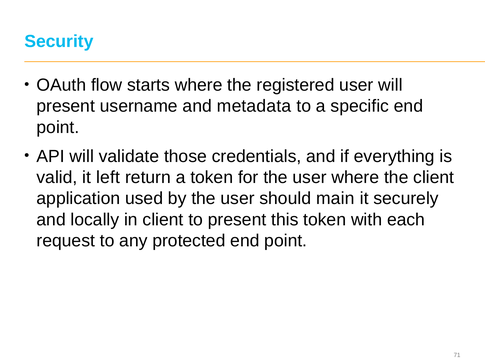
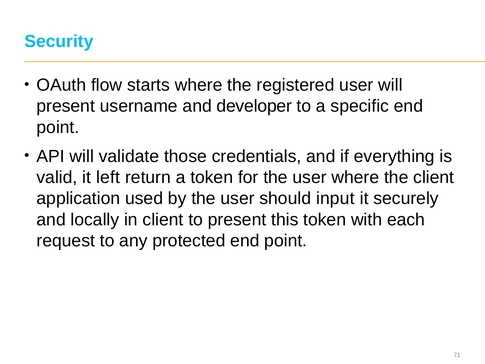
metadata: metadata -> developer (254, 106)
main: main -> input (335, 198)
